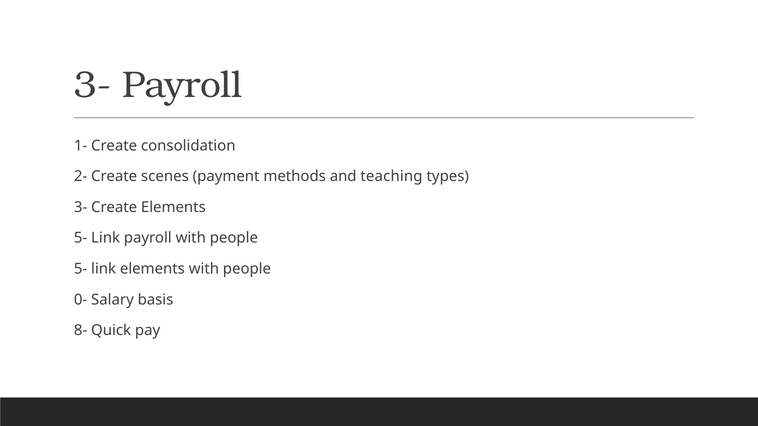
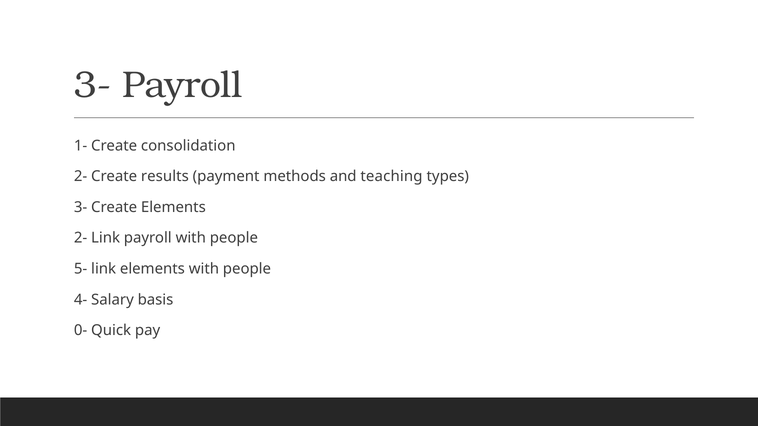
scenes: scenes -> results (165, 177)
5-: 5- -> 2- (81, 238)
0-: 0- -> 4- (81, 300)
8-: 8- -> 0- (81, 331)
